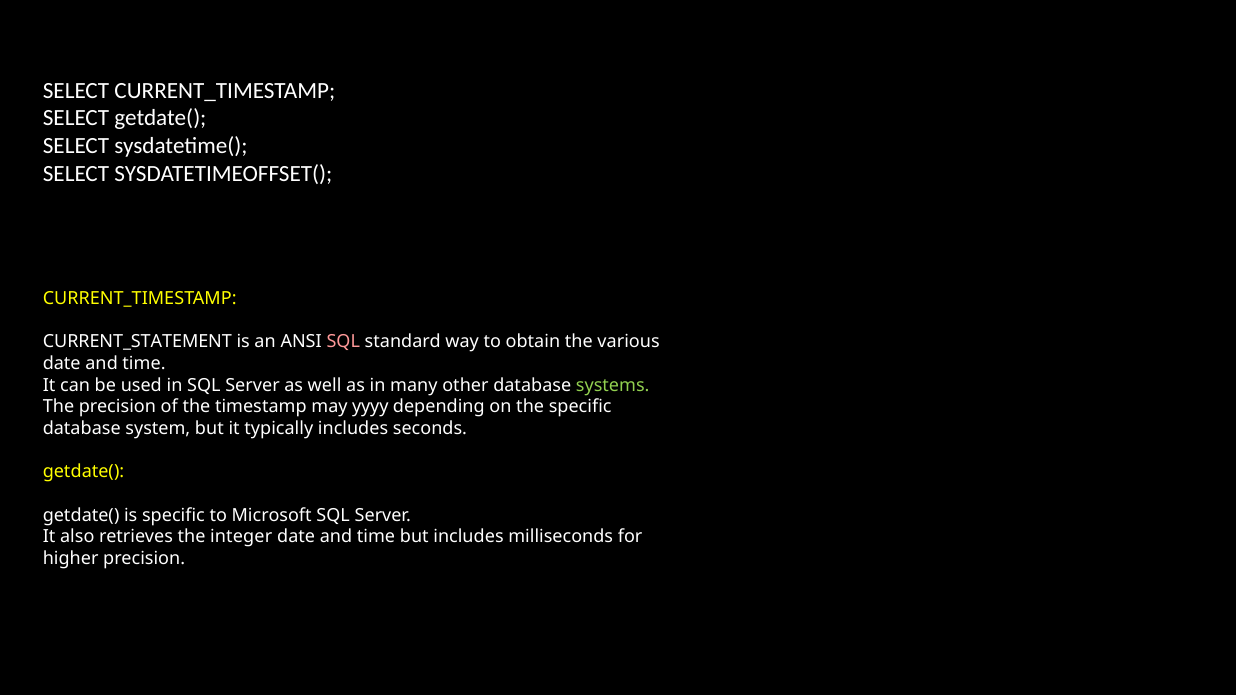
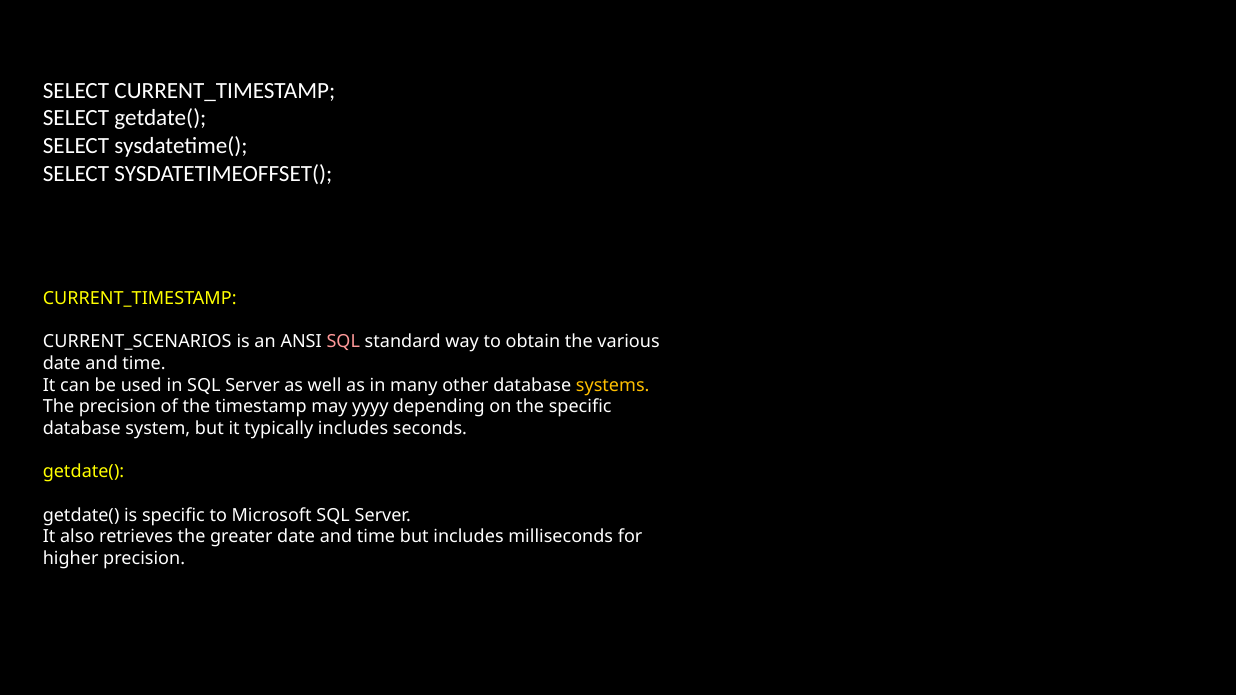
CURRENT_STATEMENT: CURRENT_STATEMENT -> CURRENT_SCENARIOS (137, 342)
systems colour: light green -> yellow (613, 385)
integer: integer -> greater (241, 537)
